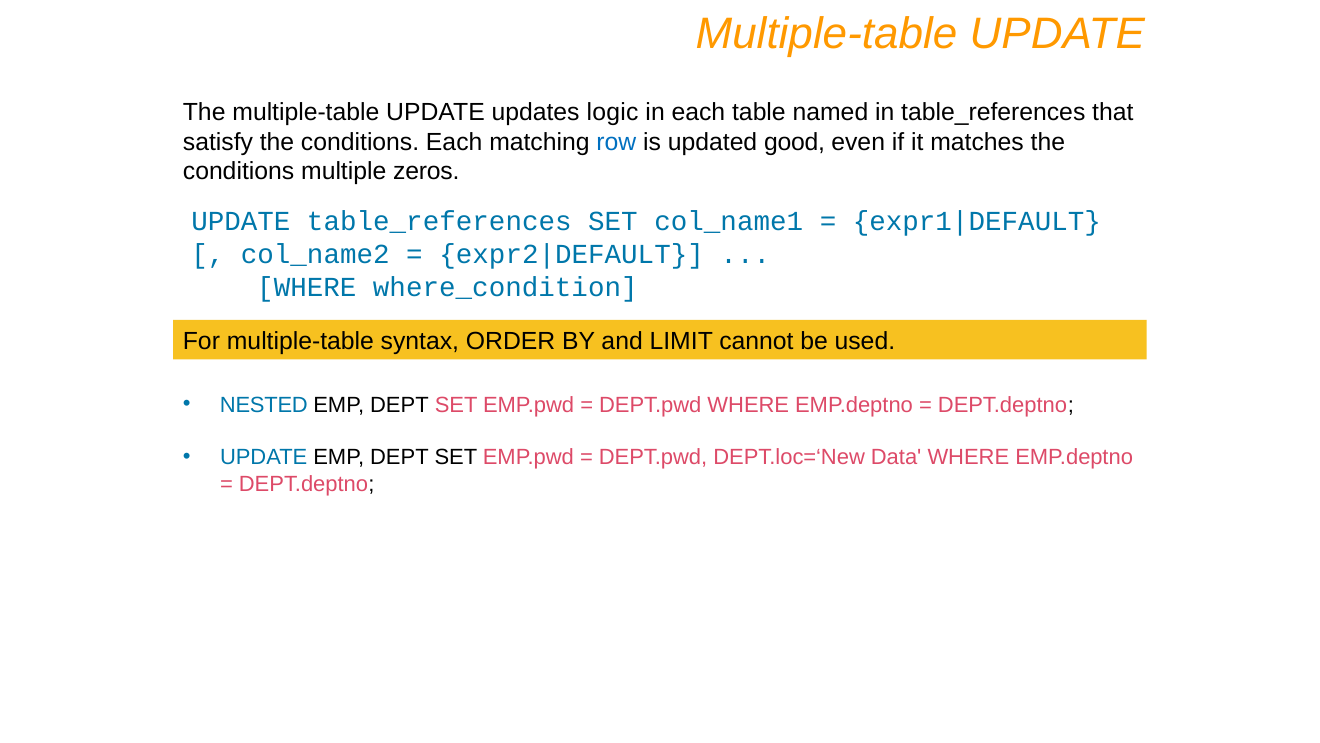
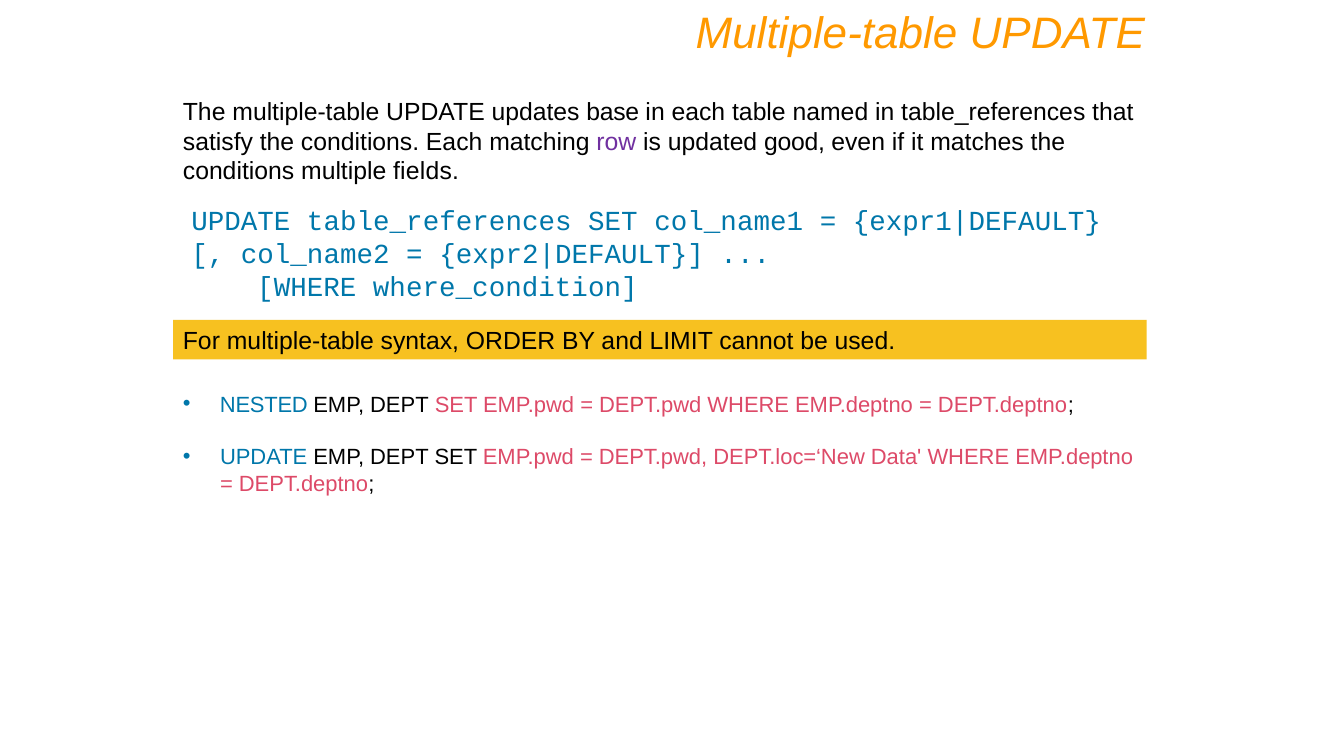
logic: logic -> base (613, 112)
row colour: blue -> purple (616, 142)
zeros: zeros -> fields (426, 172)
